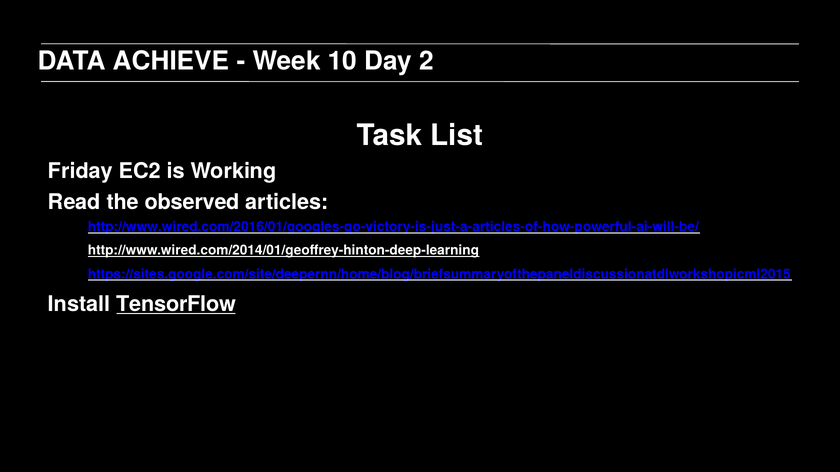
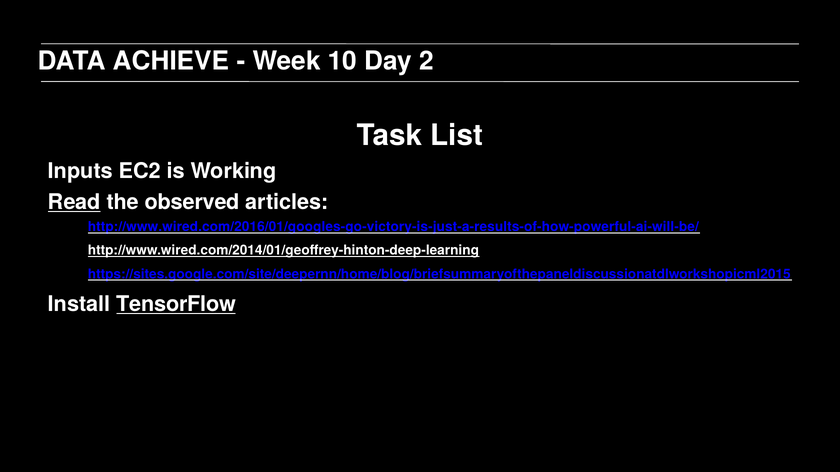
Friday: Friday -> Inputs (80, 171)
Read underline: none -> present (74, 202)
http://www.wired.com/2016/01/googles-go-victory-is-just-a-articles-of-how-powerful-ai-will-be/: http://www.wired.com/2016/01/googles-go-victory-is-just-a-articles-of-how-powerful-ai-will-be/ -> http://www.wired.com/2016/01/googles-go-victory-is-just-a-results-of-how-powerful-ai-will-be/ (393, 227)
